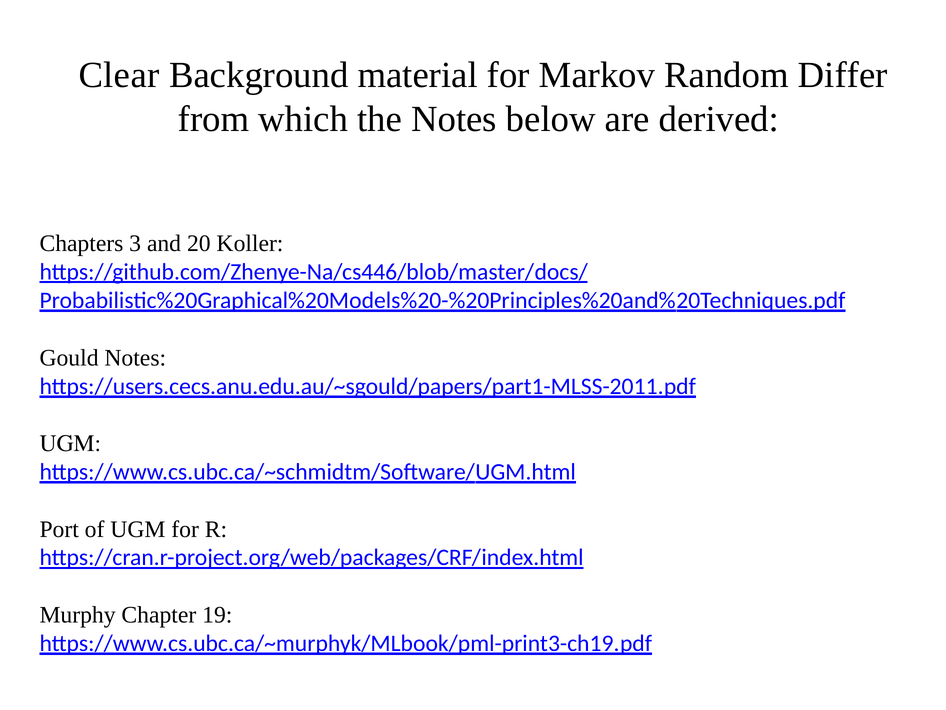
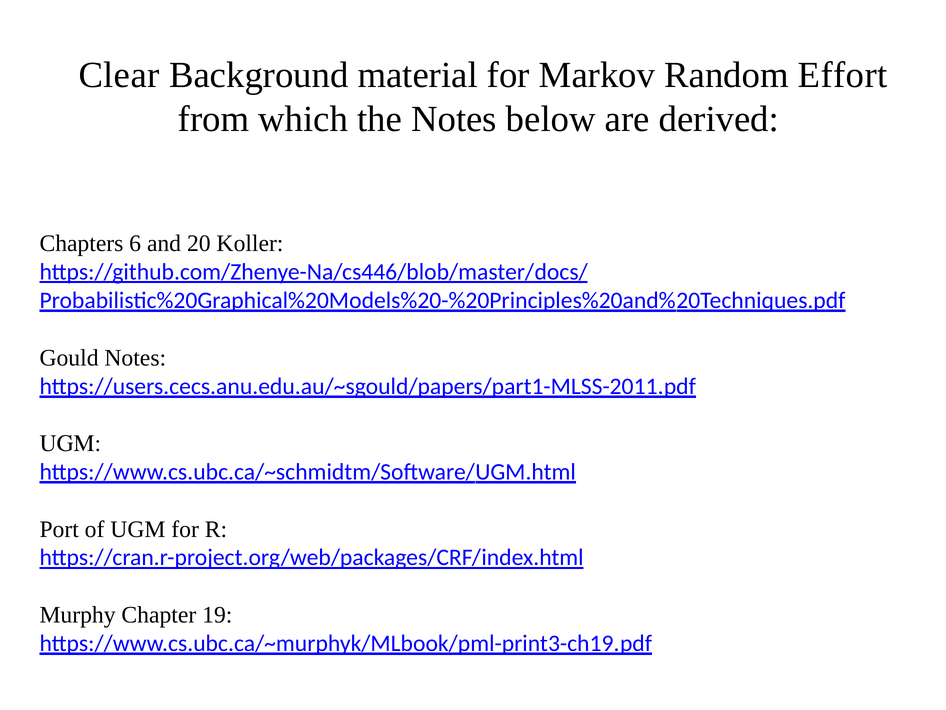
Differ: Differ -> Effort (843, 75)
3: 3 -> 6 (135, 243)
